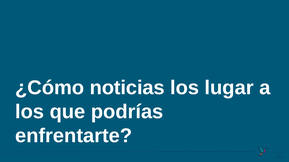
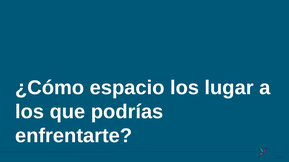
noticias: noticias -> espacio (127, 88)
